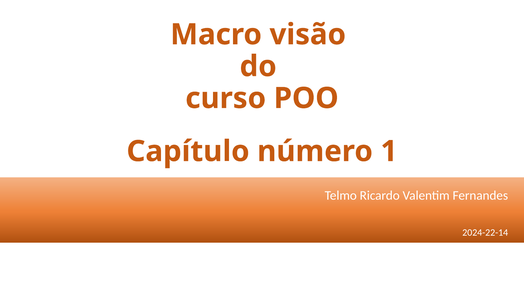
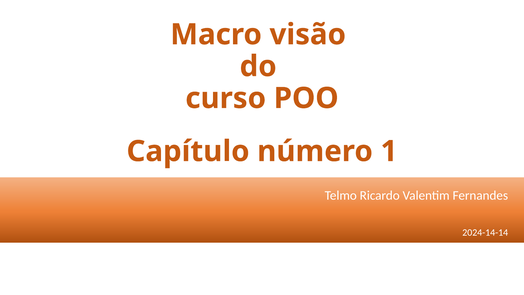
2024-22-14: 2024-22-14 -> 2024-14-14 (485, 232)
